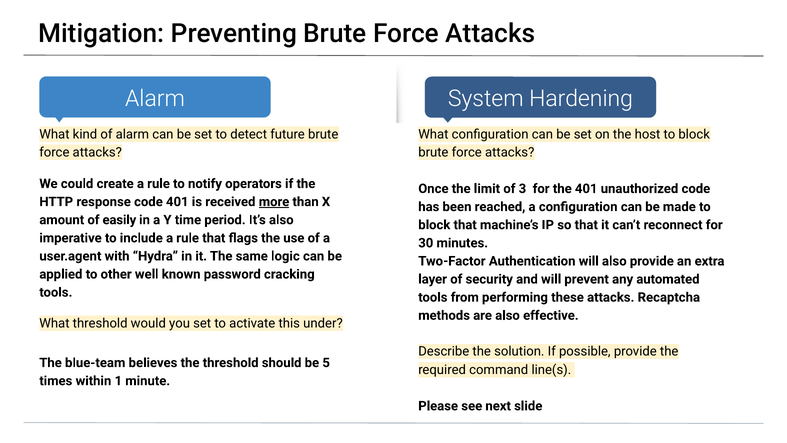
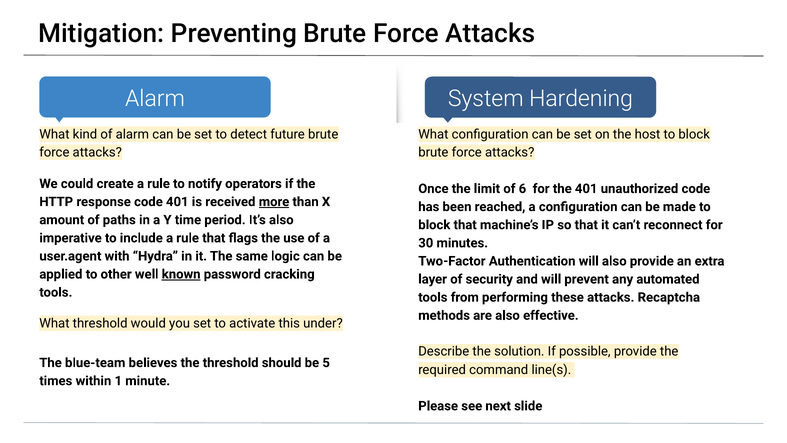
3: 3 -> 6 (522, 189)
easily: easily -> paths (119, 220)
known underline: none -> present (181, 274)
